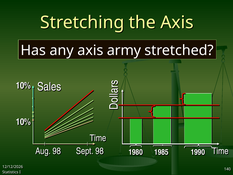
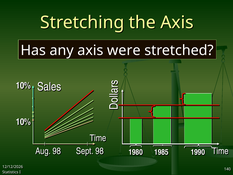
army: army -> were (124, 50)
